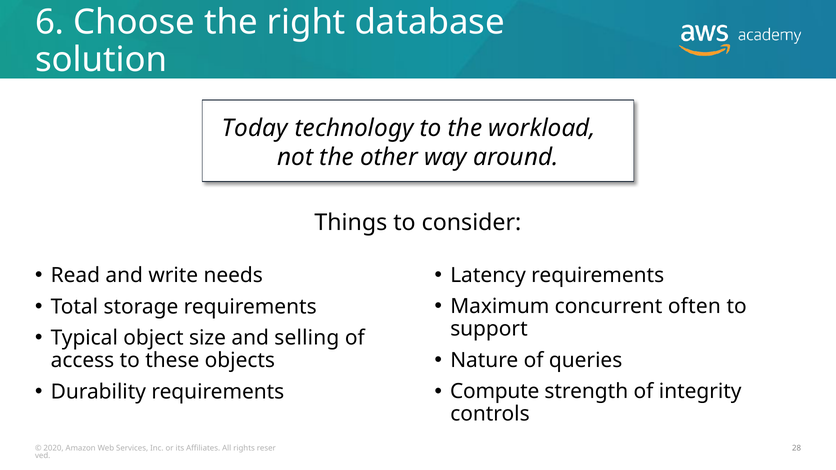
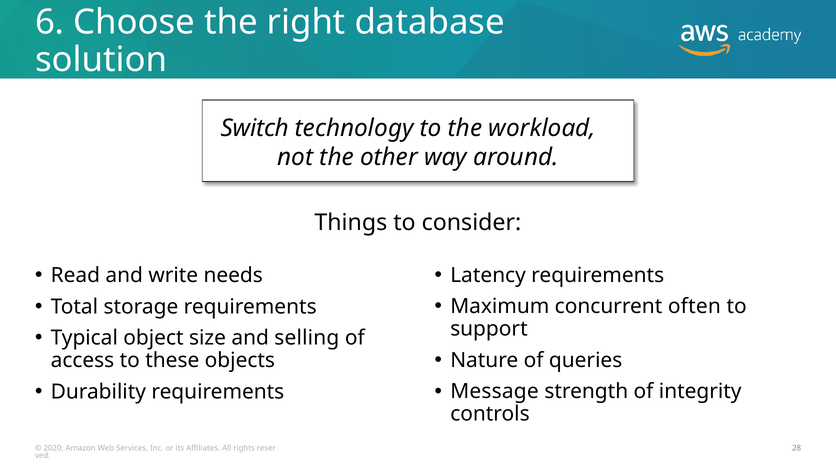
Today: Today -> Switch (255, 128)
Compute: Compute -> Message (494, 392)
